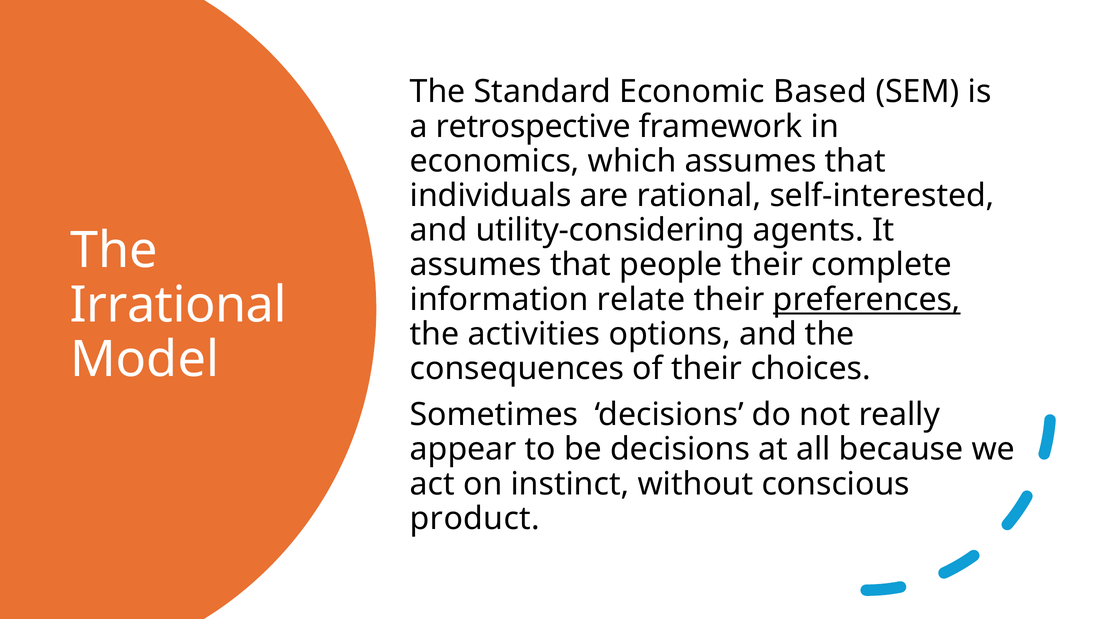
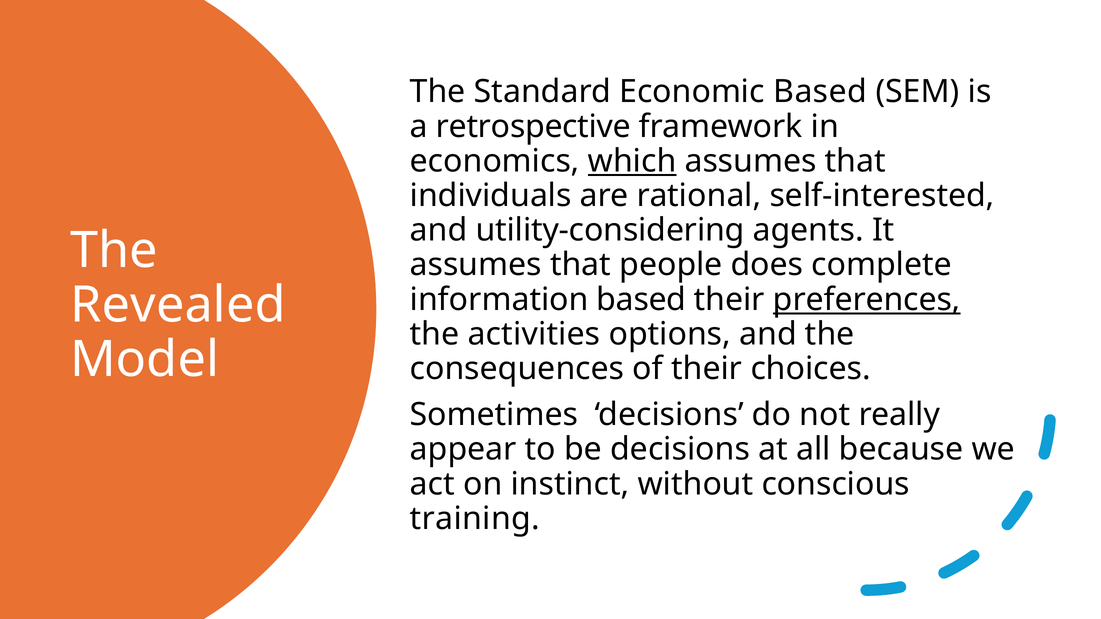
which underline: none -> present (632, 161)
people their: their -> does (767, 265)
information relate: relate -> based (641, 300)
Irrational: Irrational -> Revealed (178, 305)
product: product -> training (475, 519)
